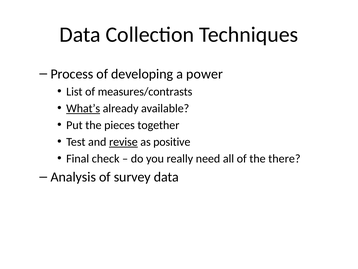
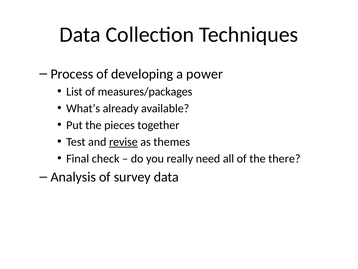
measures/contrasts: measures/contrasts -> measures/packages (145, 92)
What’s underline: present -> none (83, 108)
positive: positive -> themes (172, 142)
